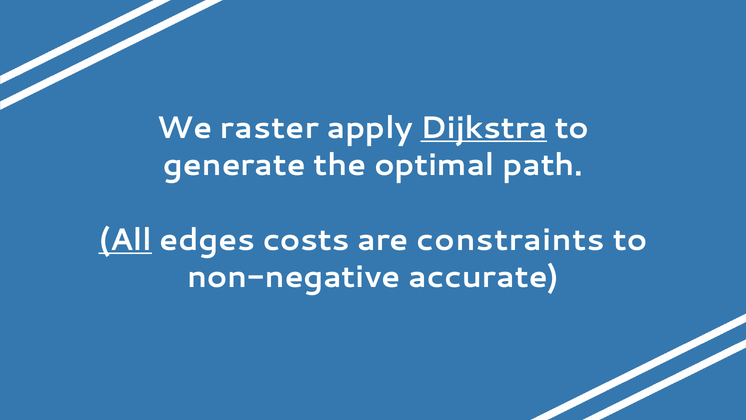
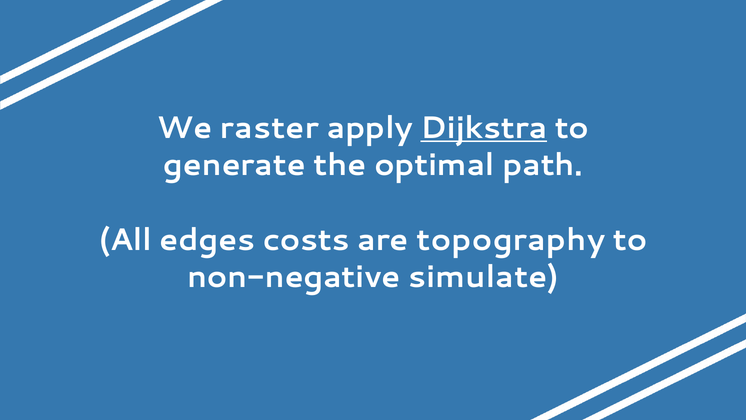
All underline: present -> none (125, 240)
constraints: constraints -> topography (511, 240)
accurate: accurate -> simulate (483, 277)
